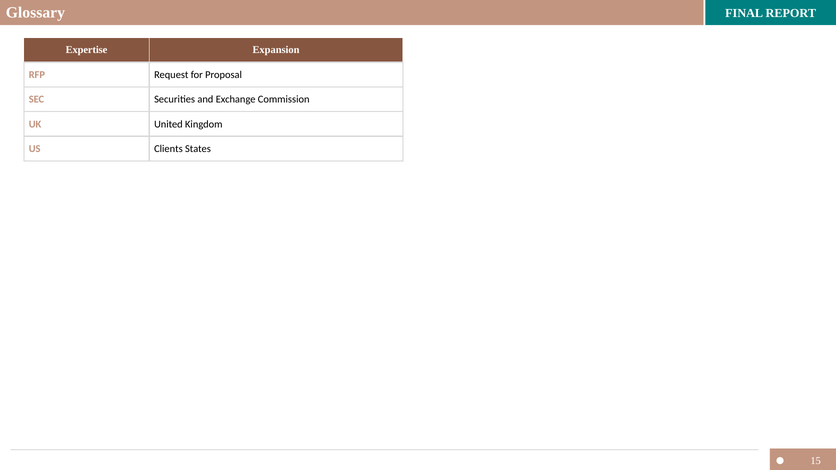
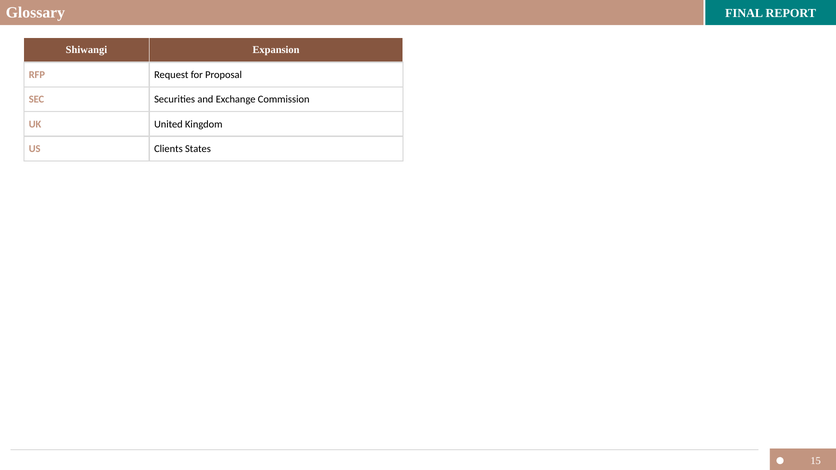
Expertise: Expertise -> Shiwangi (86, 50)
